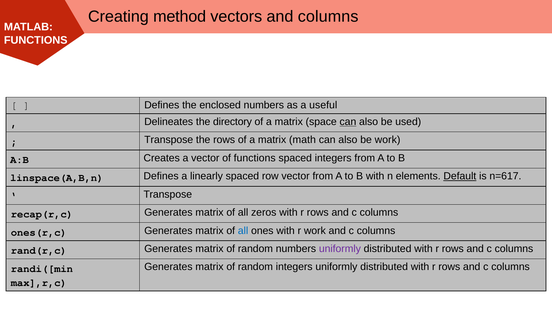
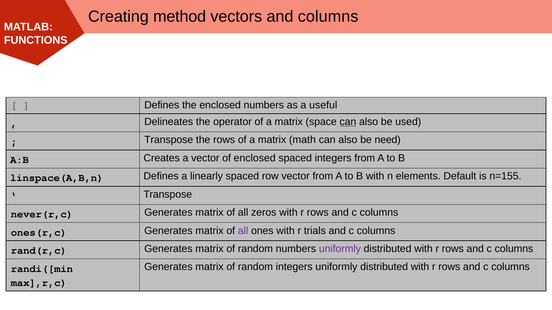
directory: directory -> operator (232, 122)
be work: work -> need (388, 140)
of functions: functions -> enclosed (255, 158)
Default underline: present -> none (460, 176)
n=617: n=617 -> n=155 (505, 176)
recap(r,c: recap(r,c -> never(r,c (42, 215)
all colour: blue -> purple (243, 231)
r work: work -> trials (315, 231)
